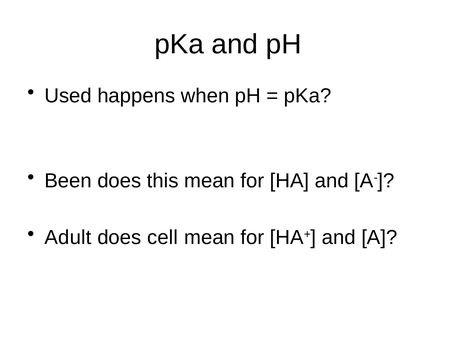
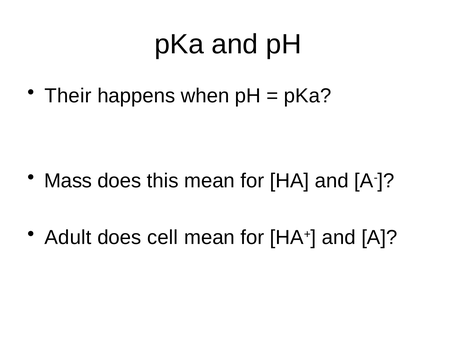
Used: Used -> Their (68, 96)
Been: Been -> Mass (68, 181)
